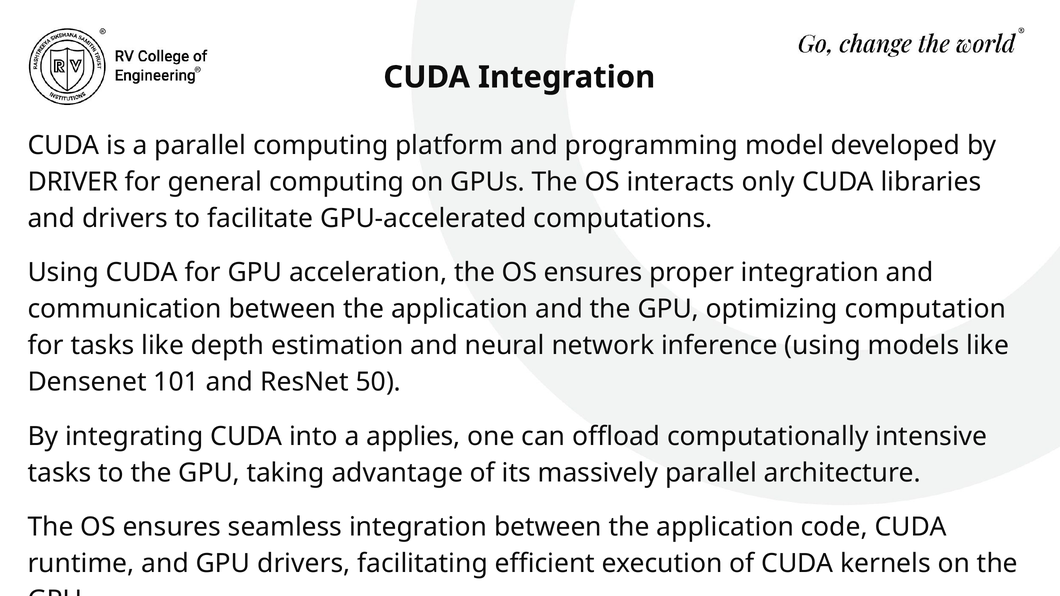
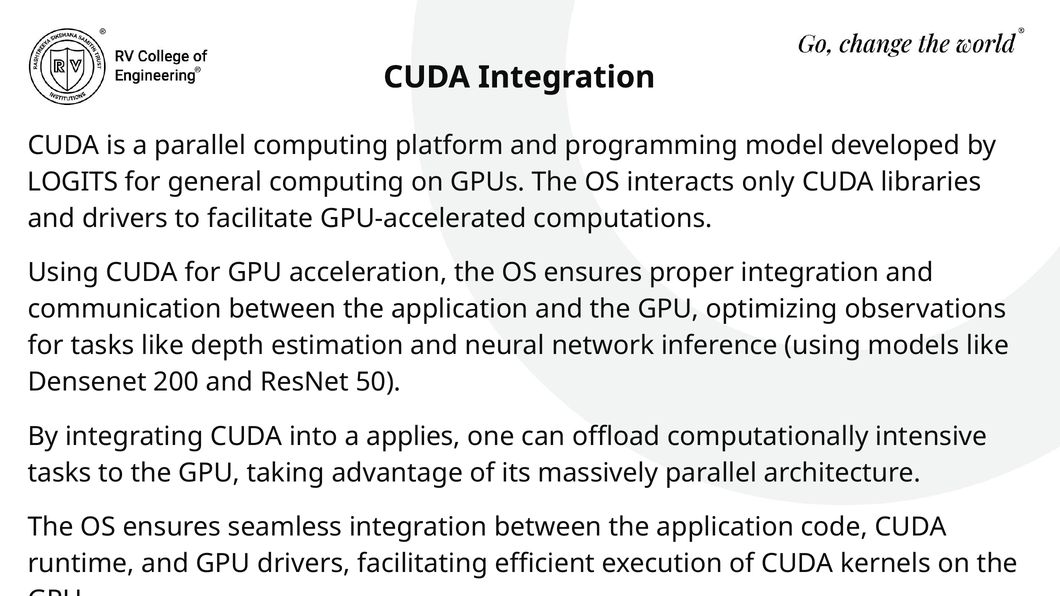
DRIVER: DRIVER -> LOGITS (73, 182)
computation: computation -> observations (926, 309)
101: 101 -> 200 (176, 382)
